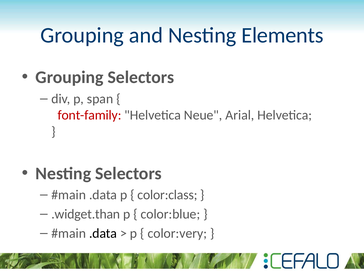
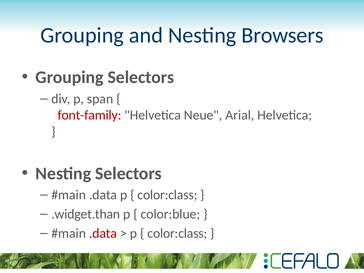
Elements: Elements -> Browsers (282, 35)
.data colour: black -> red (103, 233)
color:very: color:very -> color:class (177, 233)
